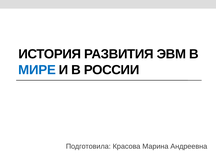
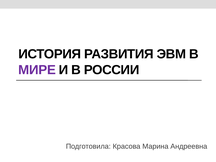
МИРЕ colour: blue -> purple (37, 70)
